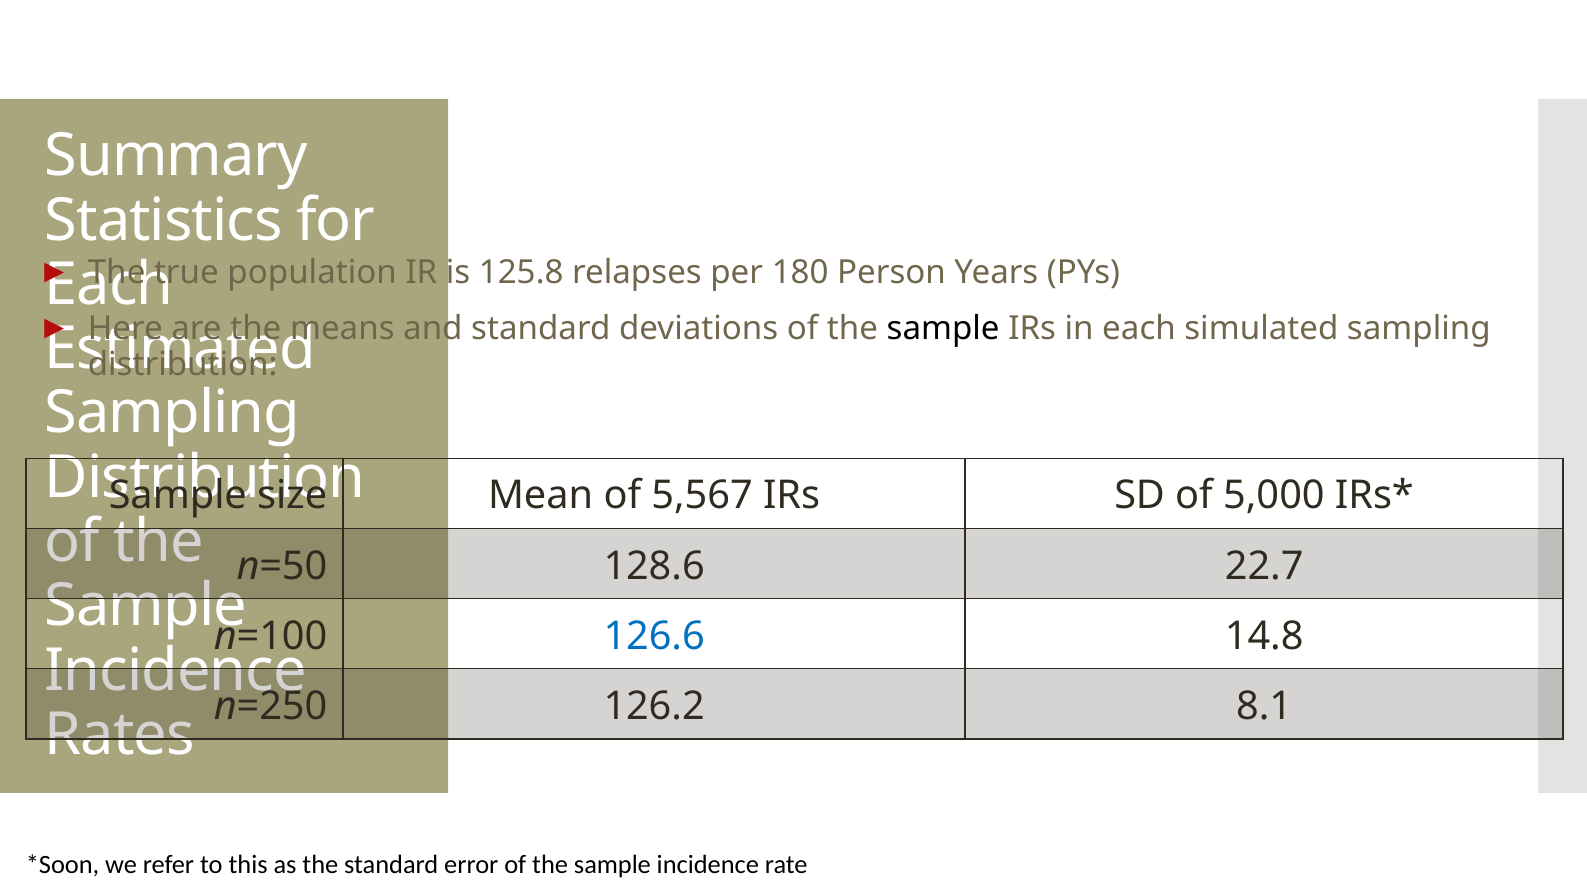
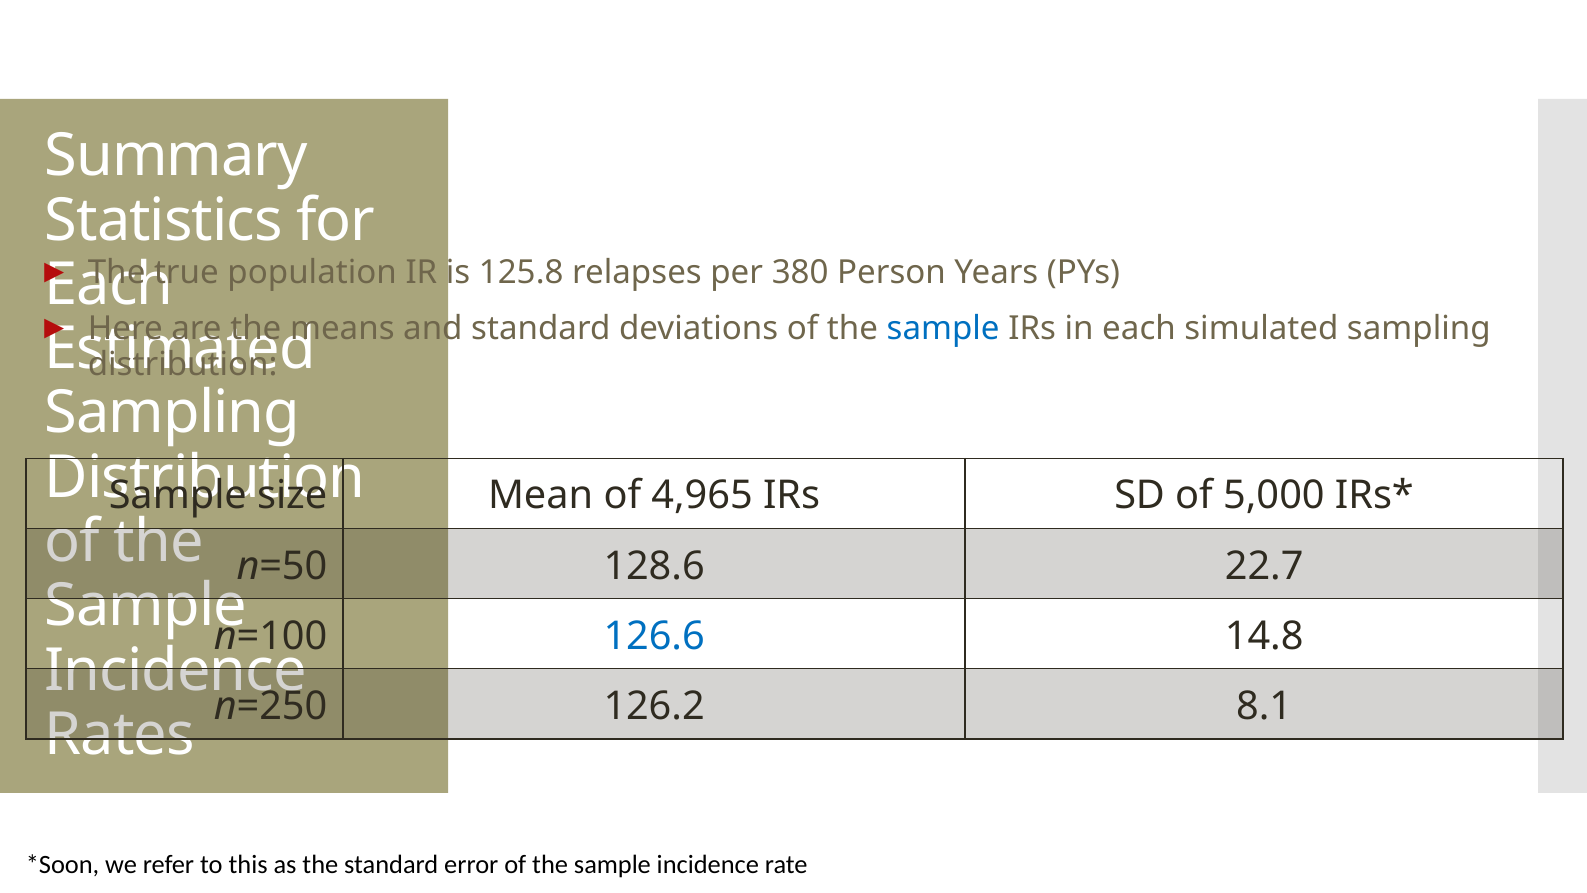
180: 180 -> 380 (800, 273)
sample colour: black -> blue (943, 328)
5,567: 5,567 -> 4,965 (702, 496)
